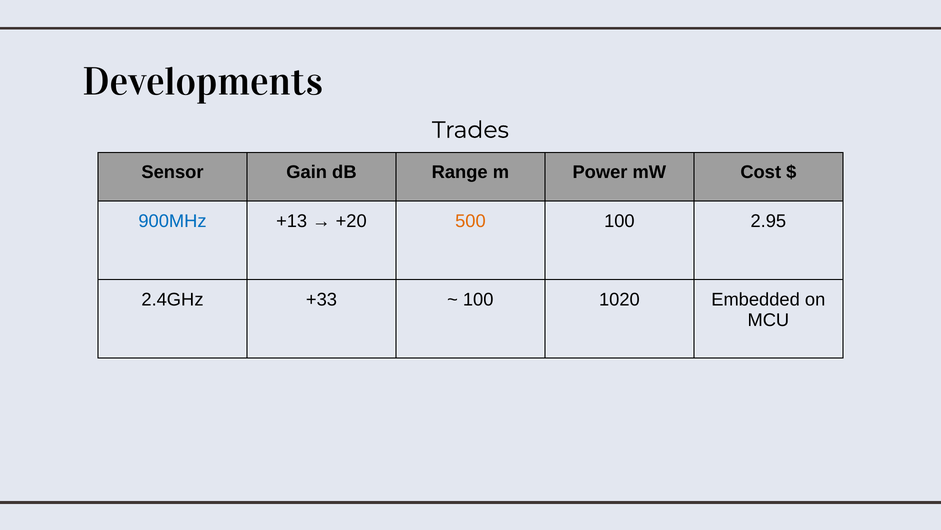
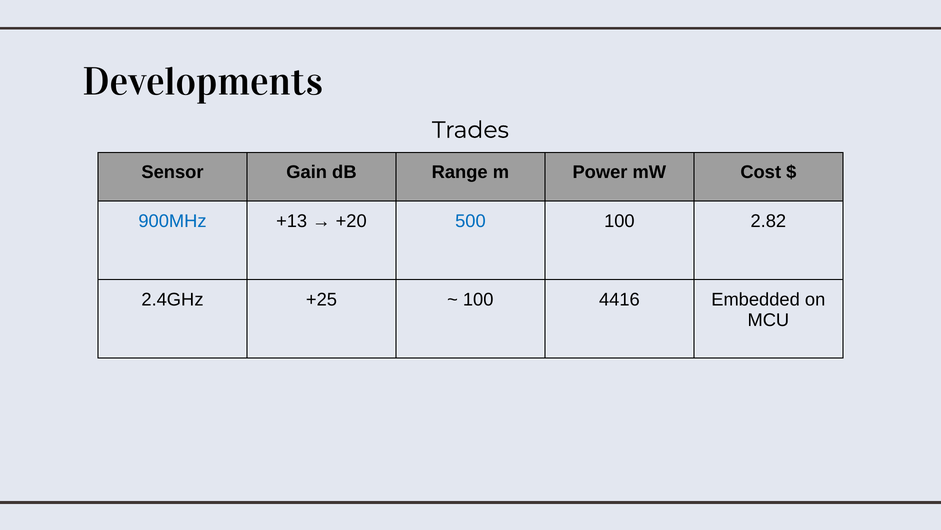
500 colour: orange -> blue (470, 221)
2.95: 2.95 -> 2.82 (768, 221)
+33: +33 -> +25 (321, 299)
1020: 1020 -> 4416 (619, 299)
